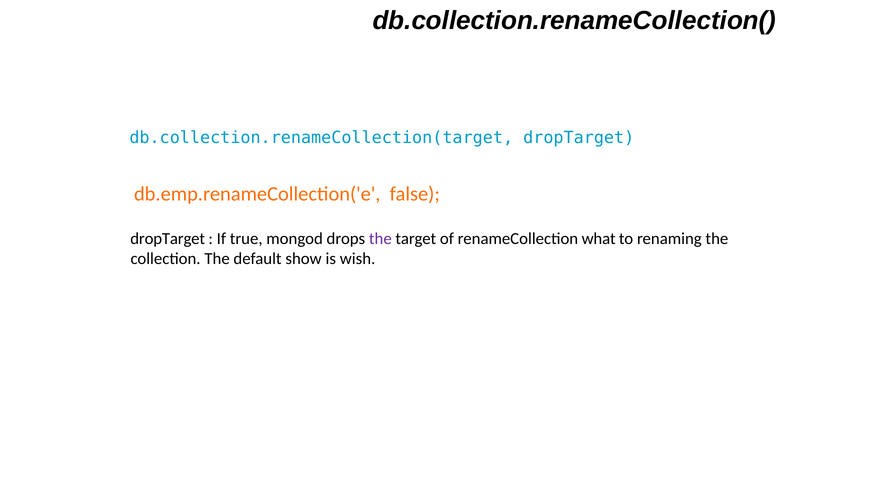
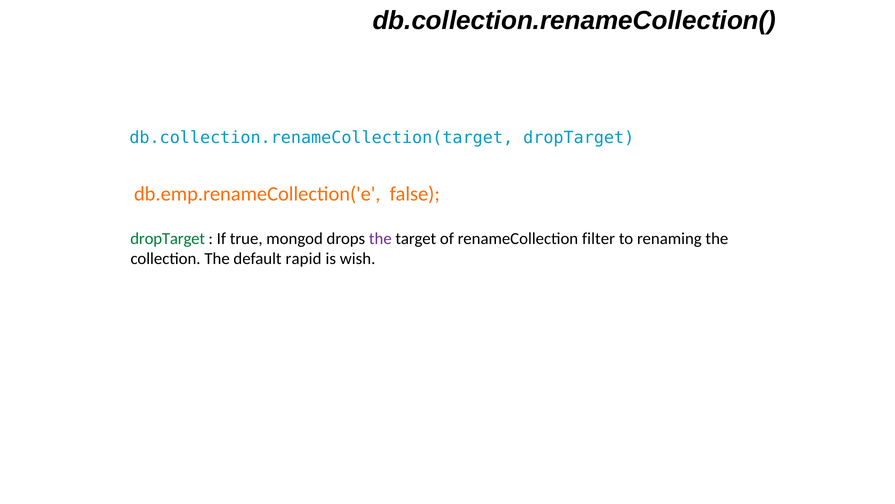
dropTarget colour: black -> green (168, 238)
what: what -> filter (599, 238)
show: show -> rapid (304, 258)
